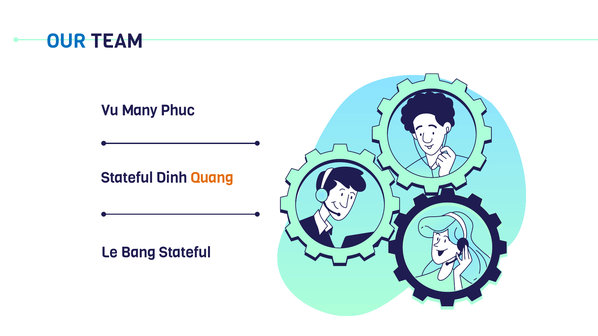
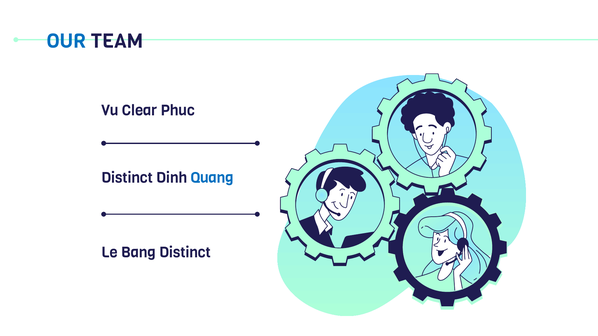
Many: Many -> Clear (140, 111)
Stateful: Stateful -> Distinct (127, 178)
Quang colour: orange -> blue (212, 178)
Bang Stateful: Stateful -> Distinct (185, 253)
